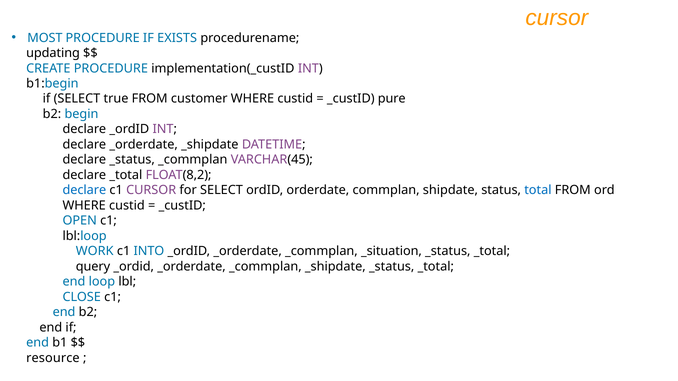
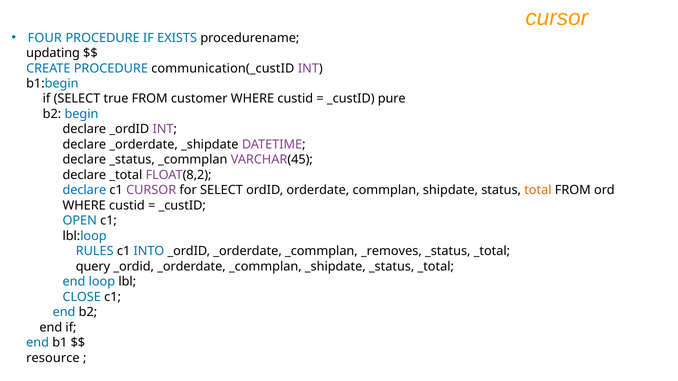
MOST: MOST -> FOUR (45, 38)
implementation(_custID: implementation(_custID -> communication(_custID (223, 68)
total colour: blue -> orange (538, 190)
WORK: WORK -> RULES (95, 251)
_situation: _situation -> _removes (391, 251)
